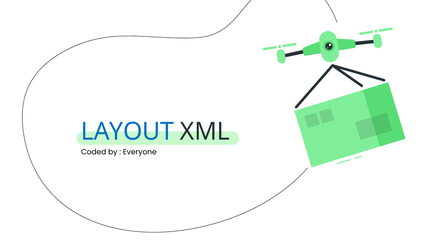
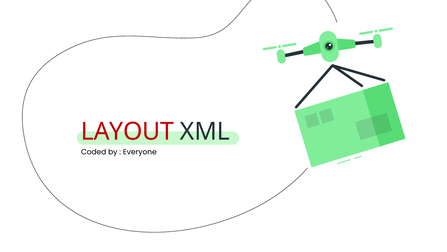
LAYOUT colour: blue -> red (127, 131)
